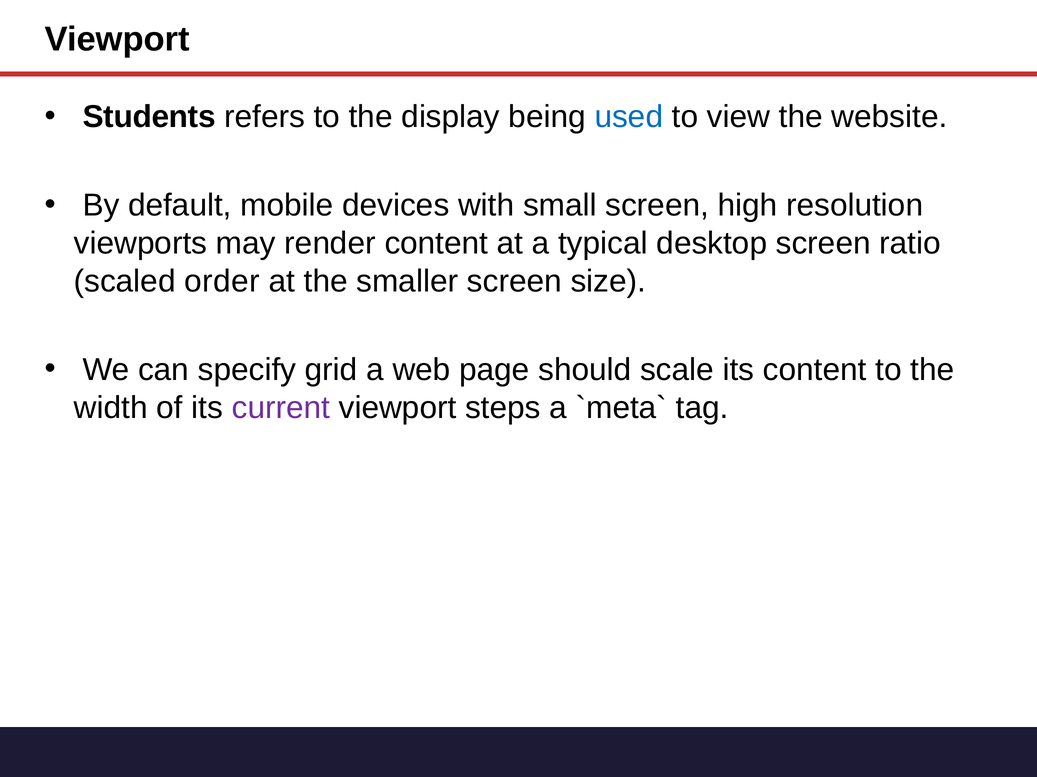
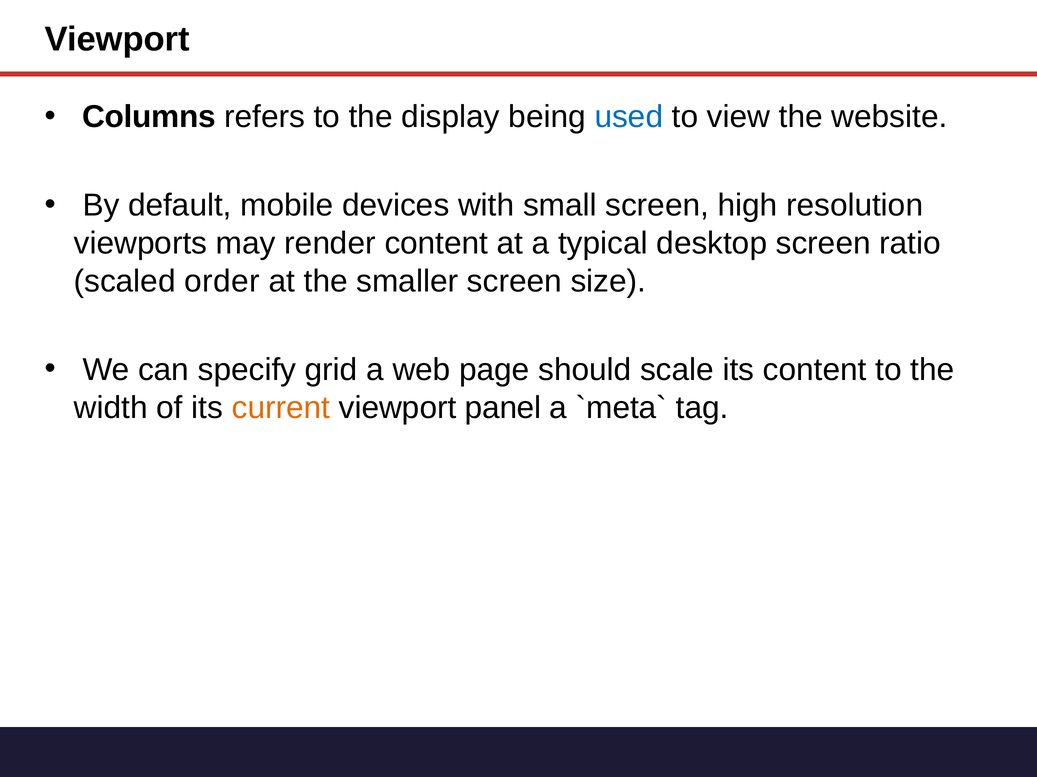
Students: Students -> Columns (149, 117)
current colour: purple -> orange (281, 408)
steps: steps -> panel (503, 408)
